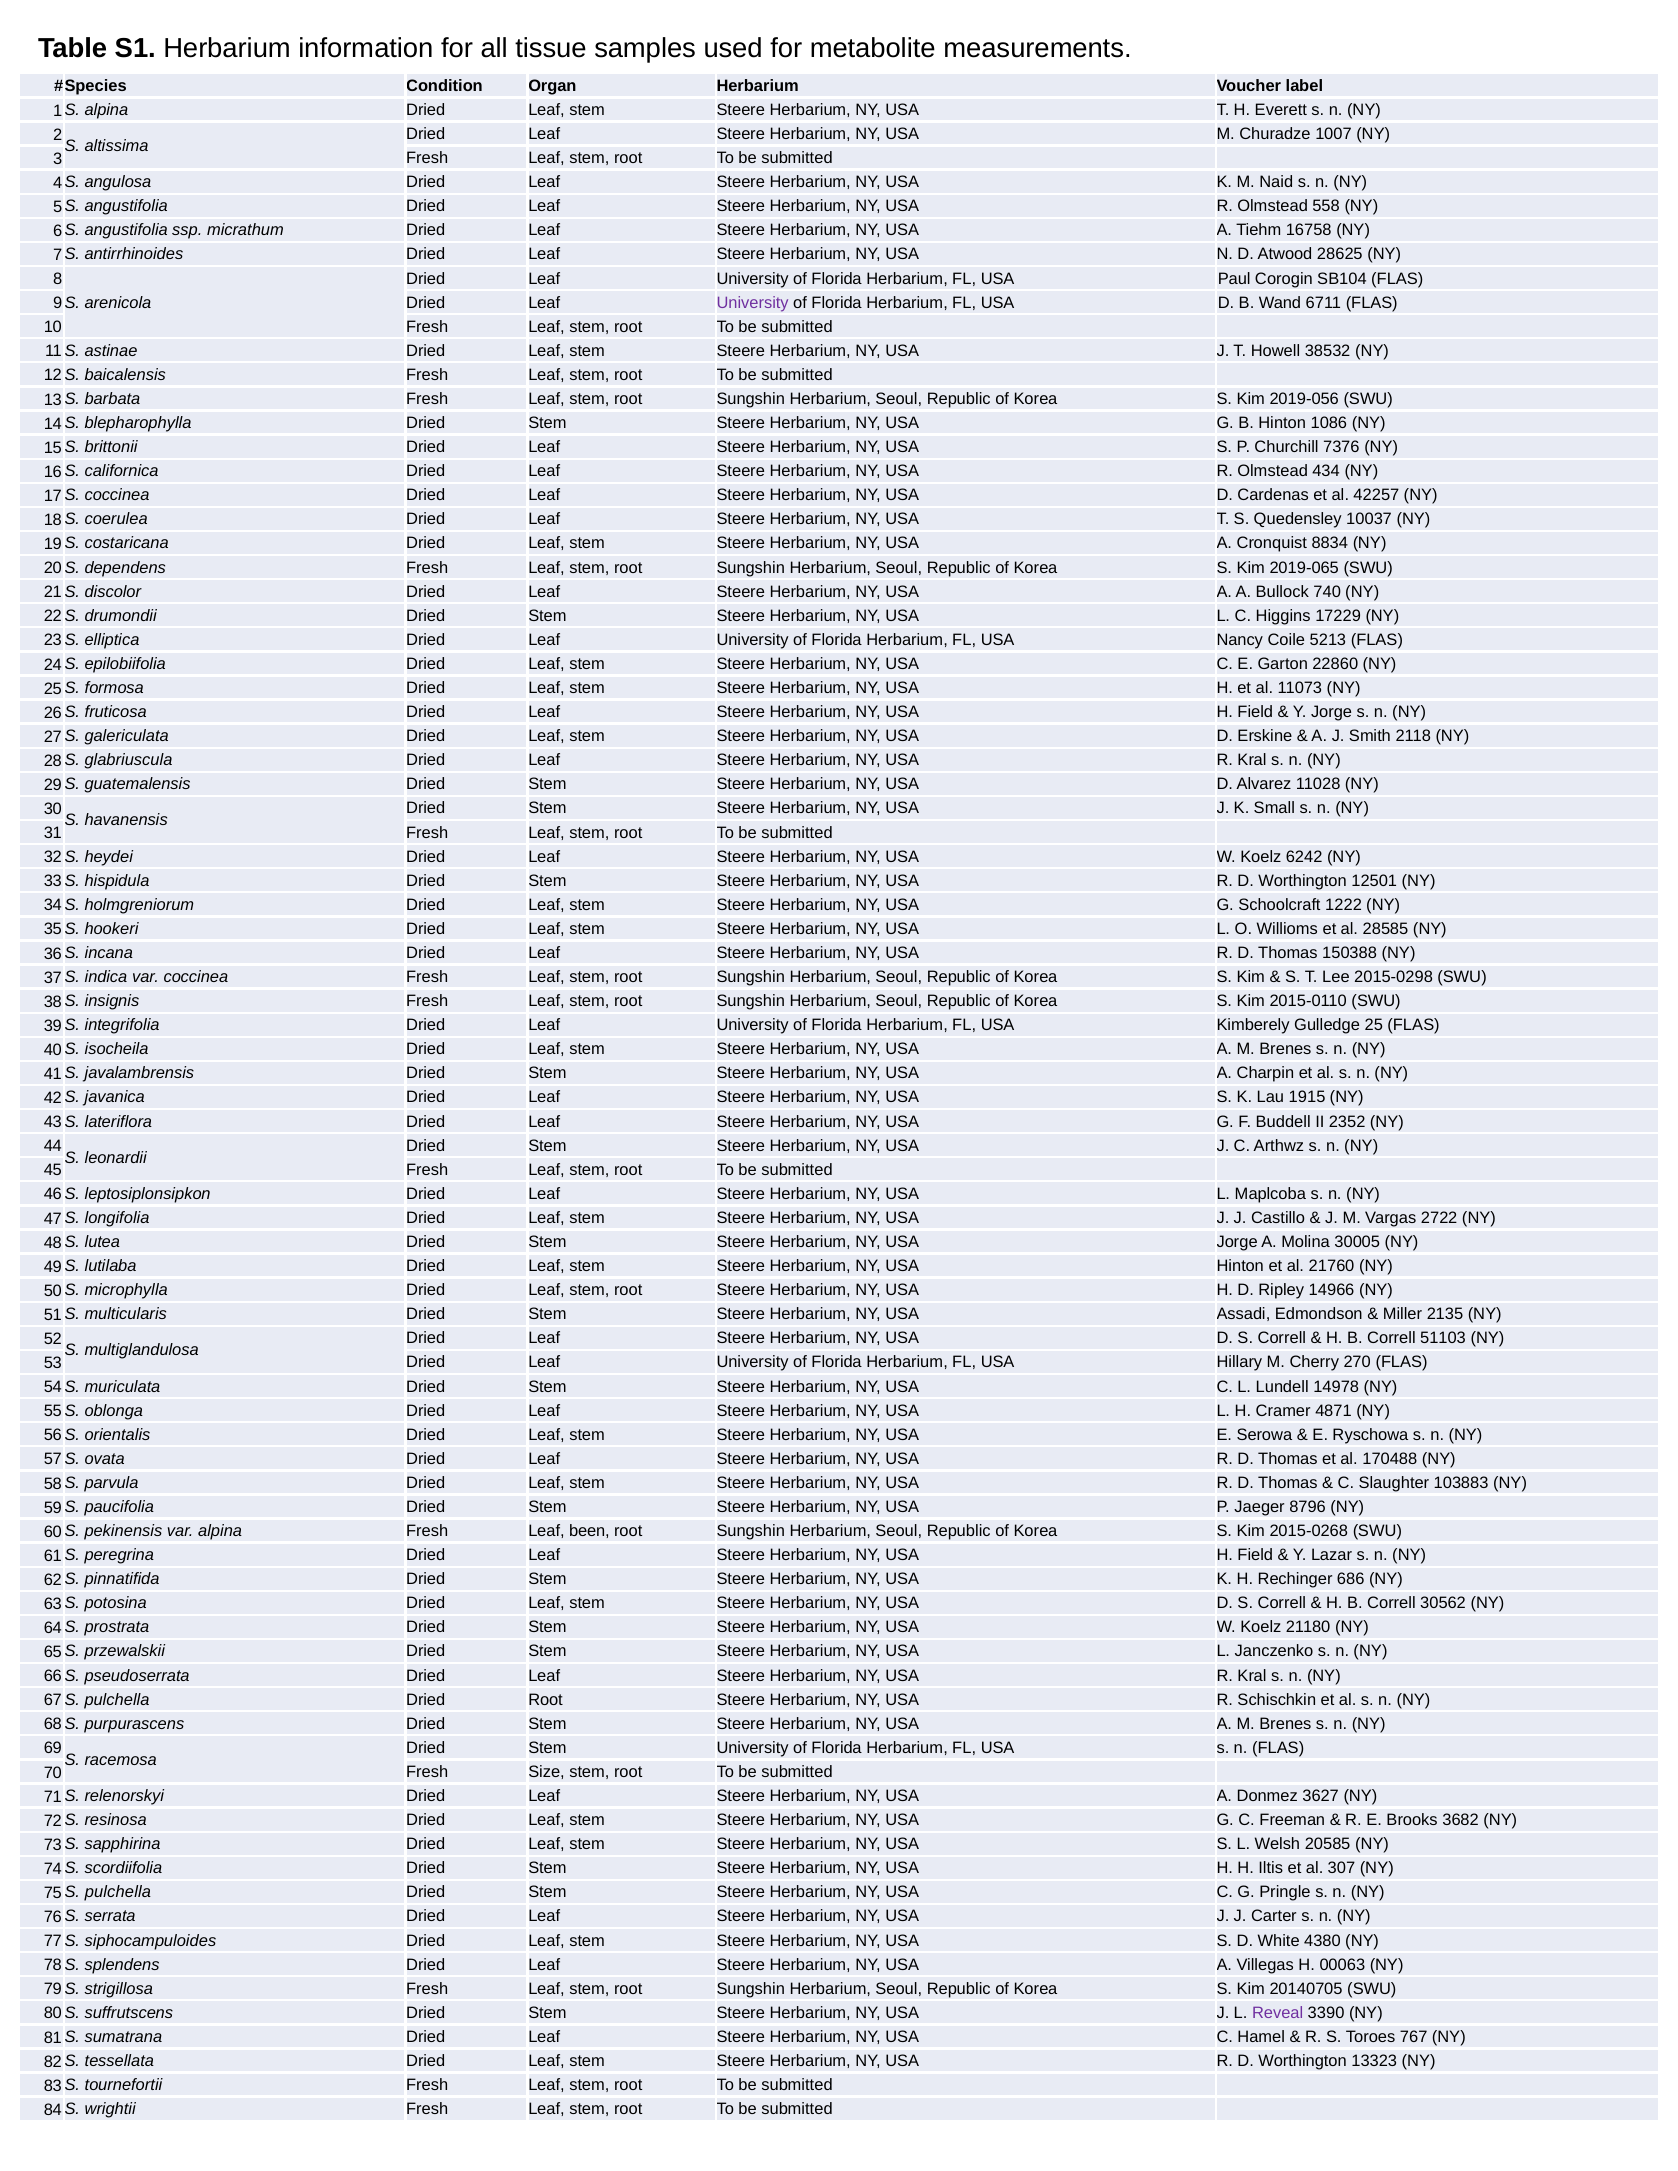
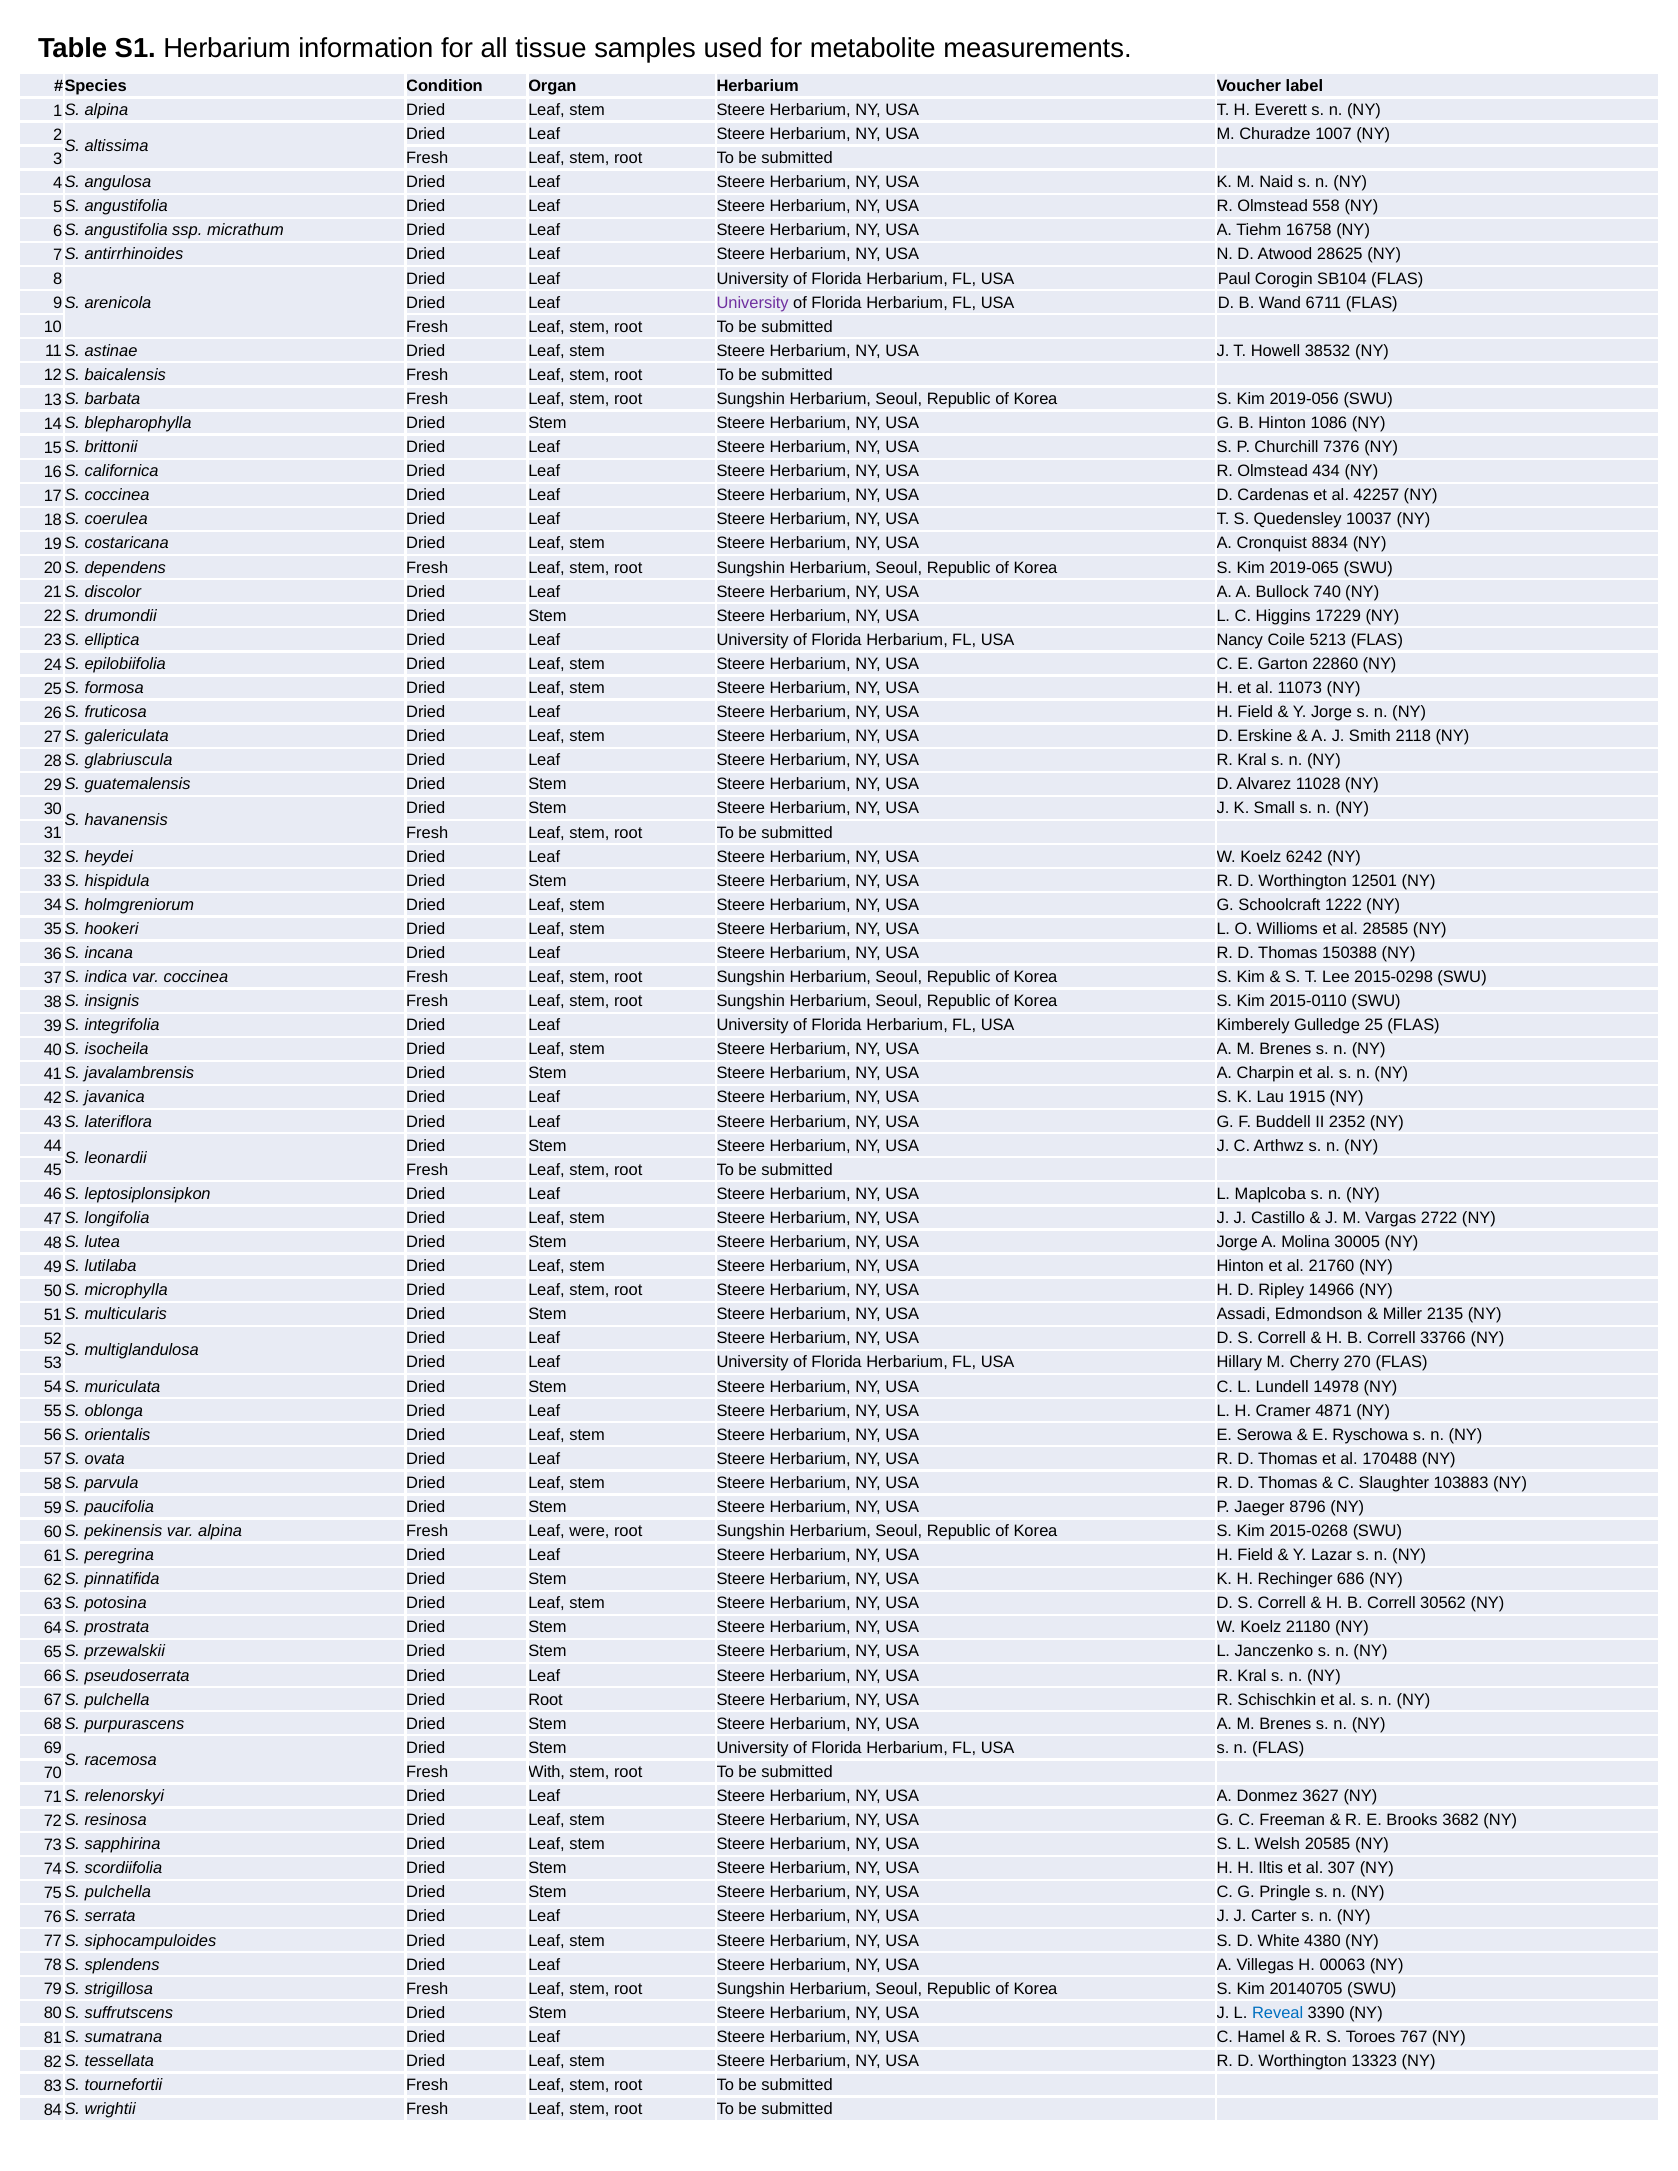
51103: 51103 -> 33766 (1443, 1339)
been: been -> were (589, 1531)
Size: Size -> With (547, 1772)
Reveal colour: purple -> blue (1278, 2013)
